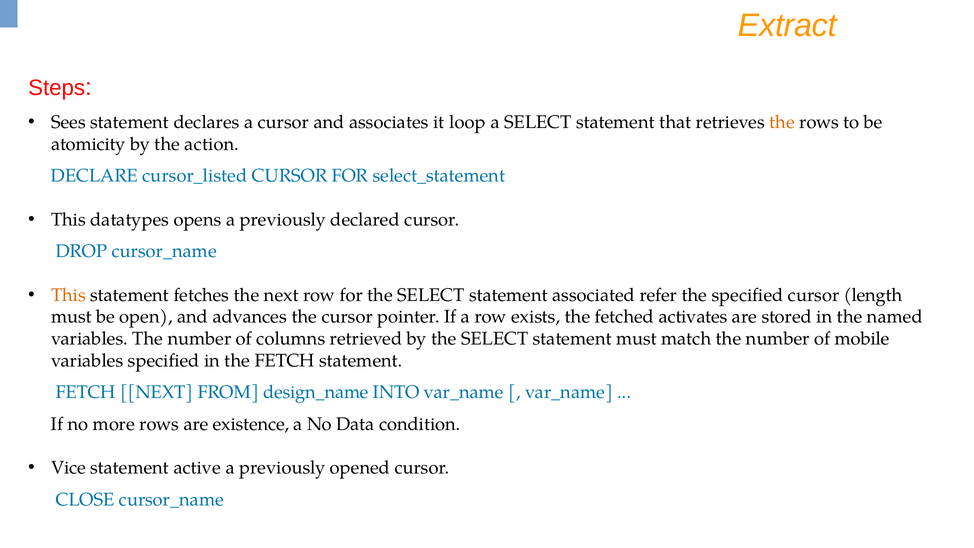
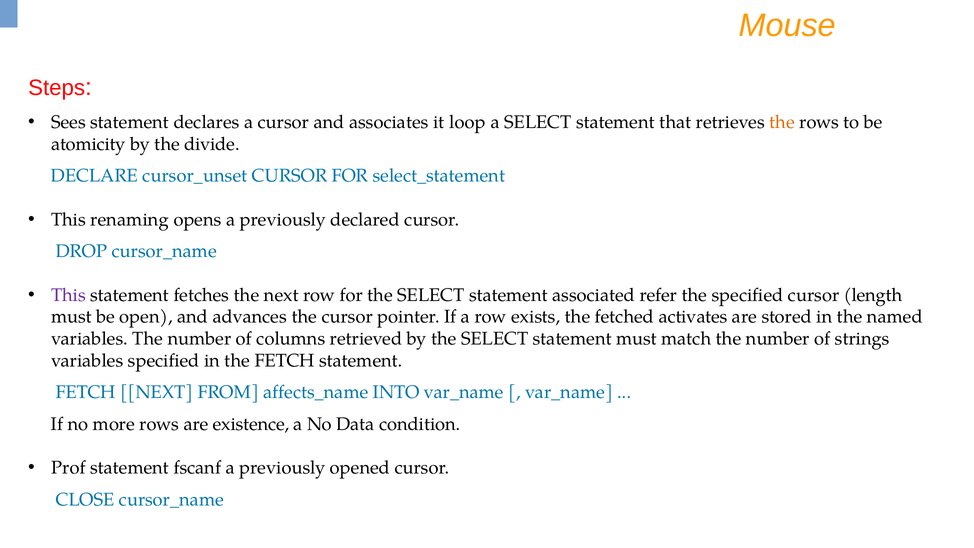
Extract: Extract -> Mouse (787, 25)
action: action -> divide (212, 144)
cursor_listed: cursor_listed -> cursor_unset (195, 176)
datatypes: datatypes -> renaming (130, 219)
This colour: orange -> purple (68, 295)
mobile: mobile -> strings (862, 339)
design_name: design_name -> affects_name (316, 392)
Vice: Vice -> Prof (68, 468)
active: active -> fscanf (197, 468)
